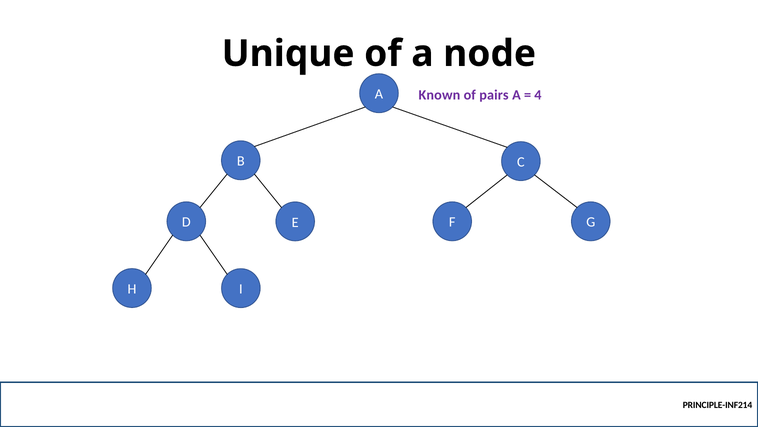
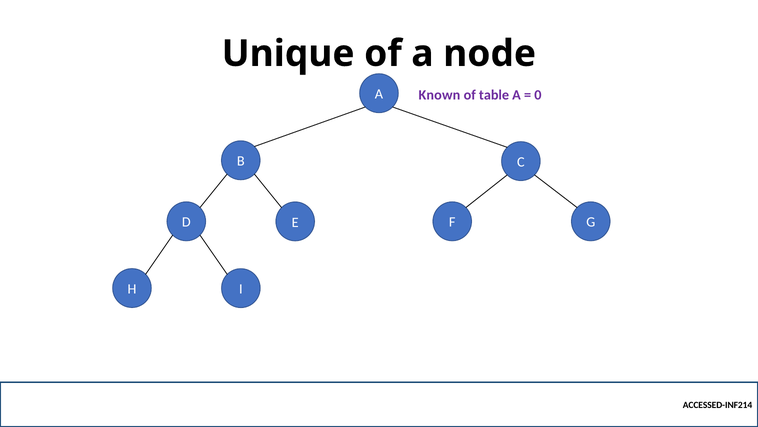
pairs: pairs -> table (494, 95)
4: 4 -> 0 (538, 95)
PRINCIPLE-INF214: PRINCIPLE-INF214 -> ACCESSED-INF214 (717, 405)
